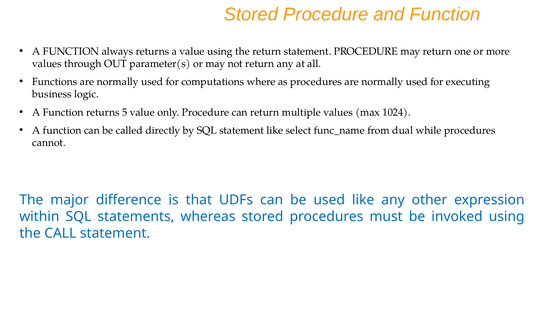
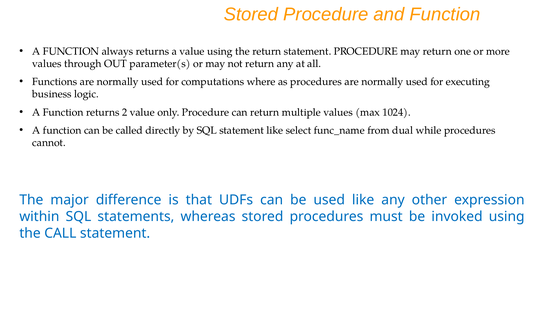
5: 5 -> 2 (125, 112)
